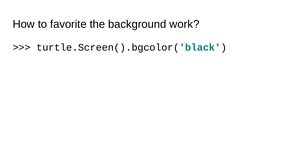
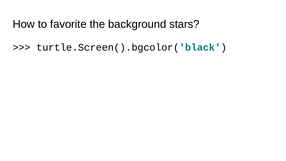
work: work -> stars (184, 24)
